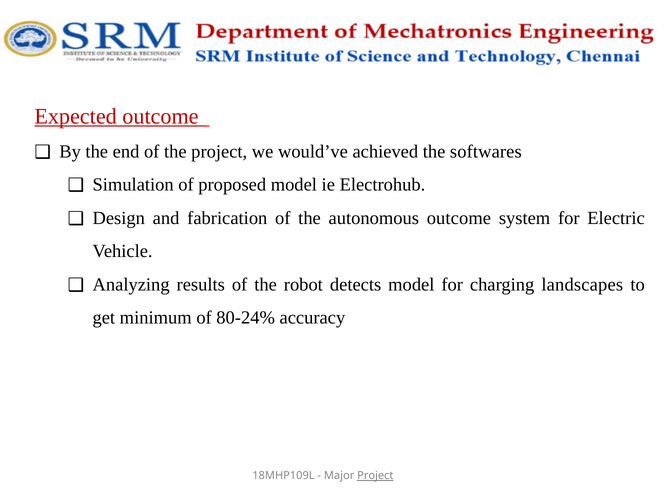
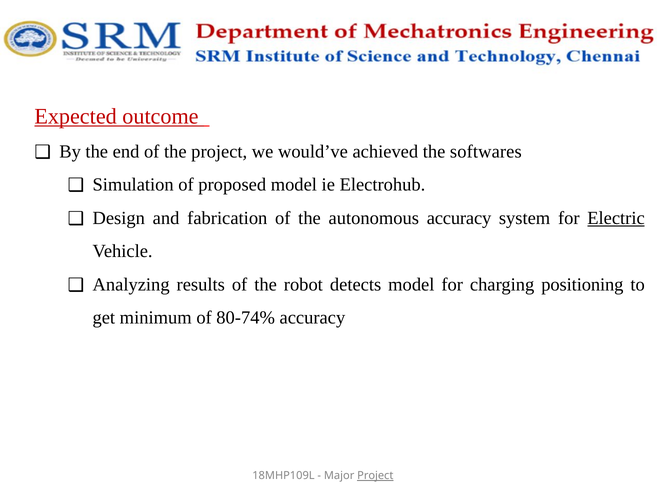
autonomous outcome: outcome -> accuracy (459, 218)
Electric underline: none -> present (616, 218)
landscapes: landscapes -> positioning (582, 284)
80-24%: 80-24% -> 80-74% (246, 318)
